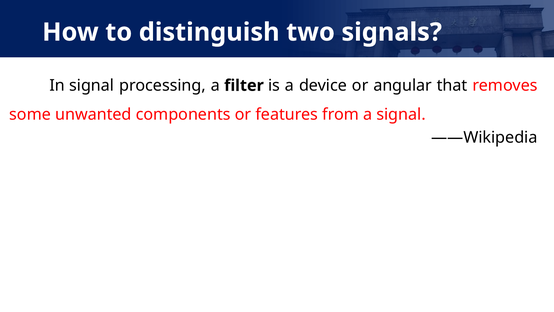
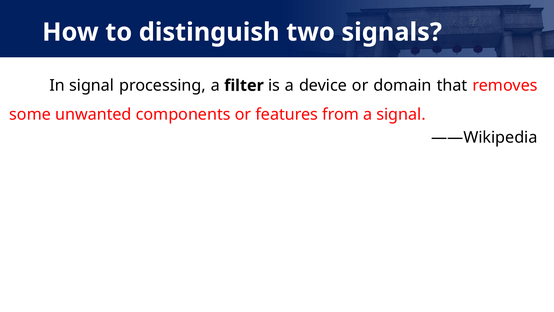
angular: angular -> domain (403, 85)
